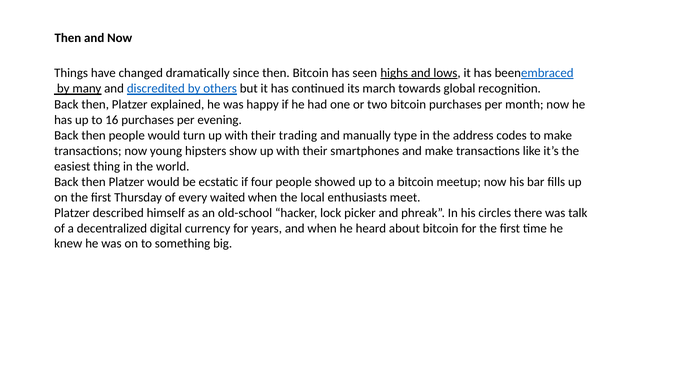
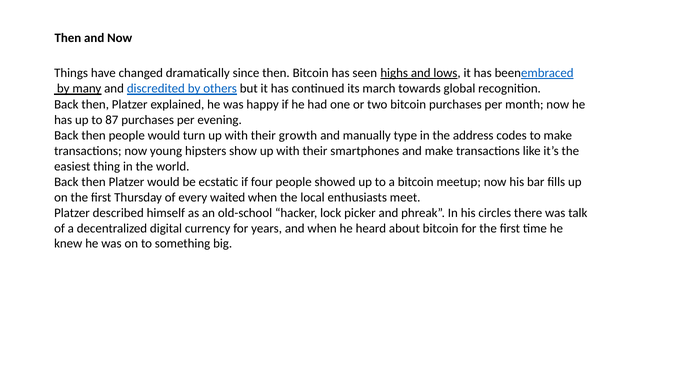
16: 16 -> 87 (112, 120)
trading: trading -> growth (298, 135)
